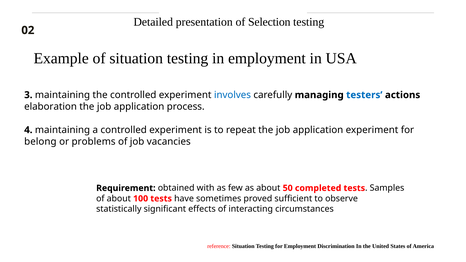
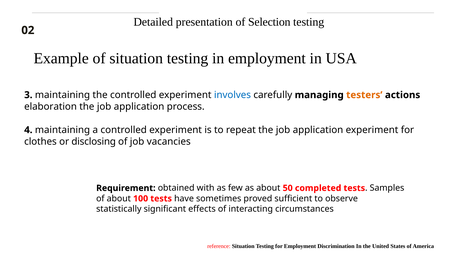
testers colour: blue -> orange (364, 95)
belong: belong -> clothes (40, 142)
problems: problems -> disclosing (94, 142)
